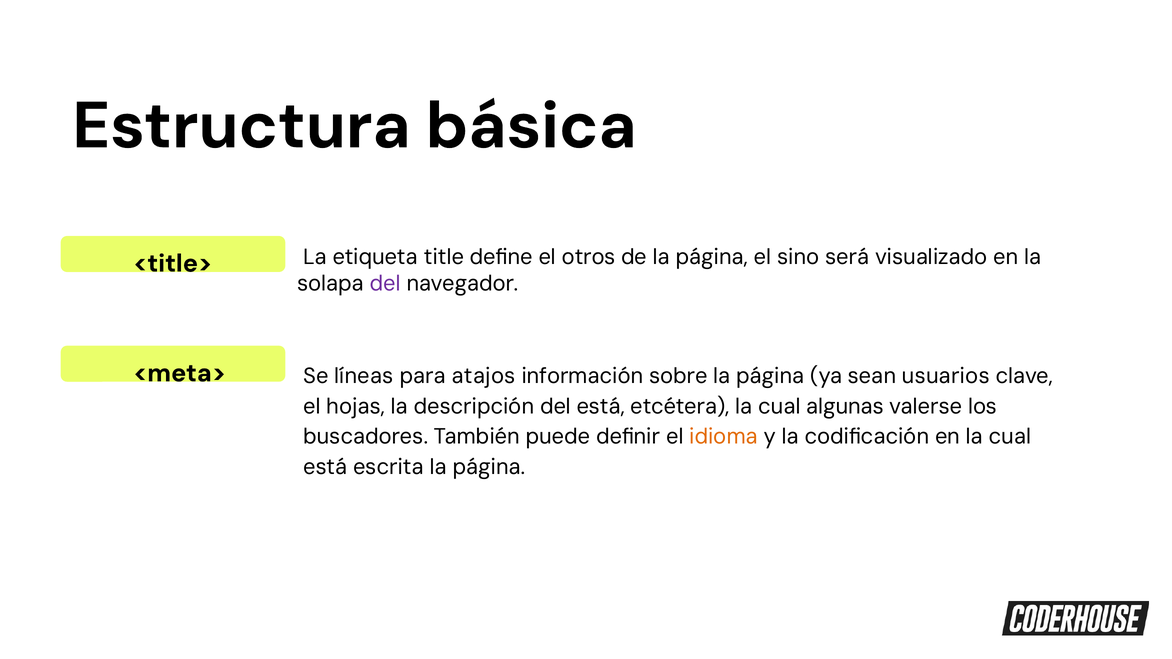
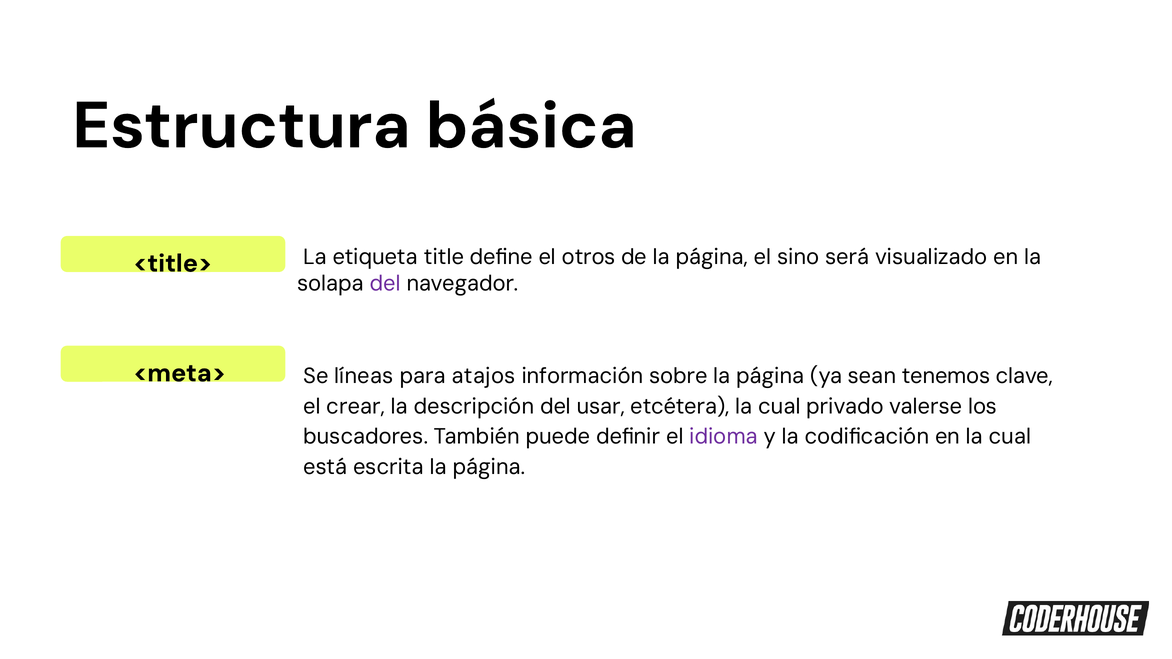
usuarios: usuarios -> tenemos (946, 376)
hojas: hojas -> crear (356, 406)
del está: está -> usar (601, 406)
algunas: algunas -> privado (845, 406)
idioma colour: orange -> purple (724, 437)
